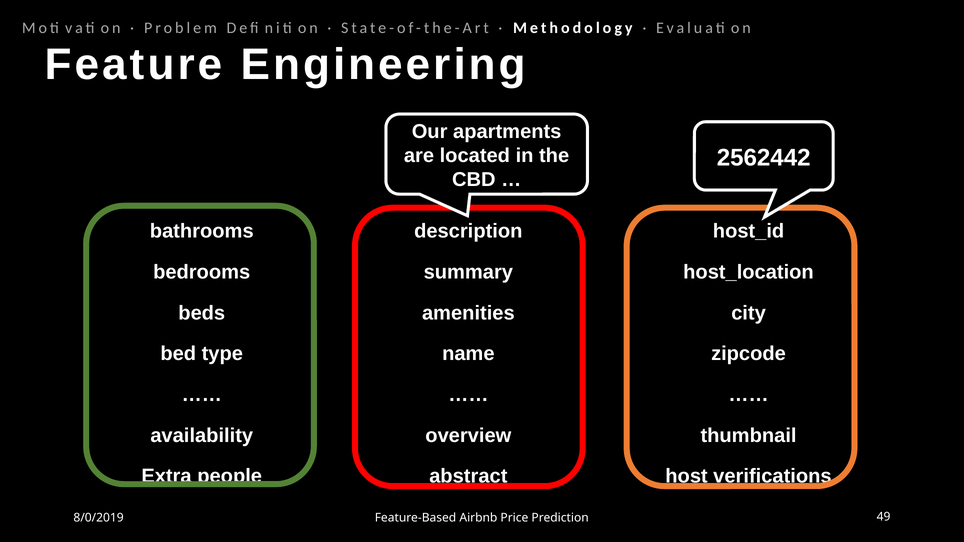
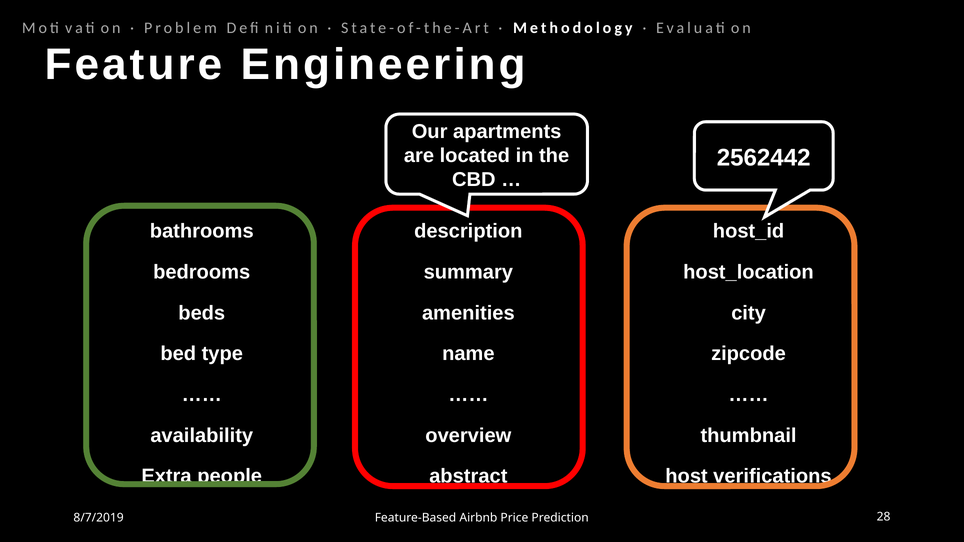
8/0/2019: 8/0/2019 -> 8/7/2019 (99, 518)
49: 49 -> 28 (884, 517)
